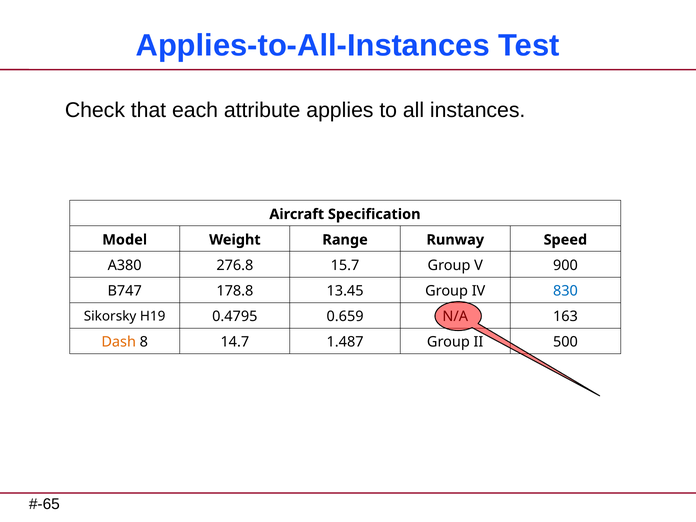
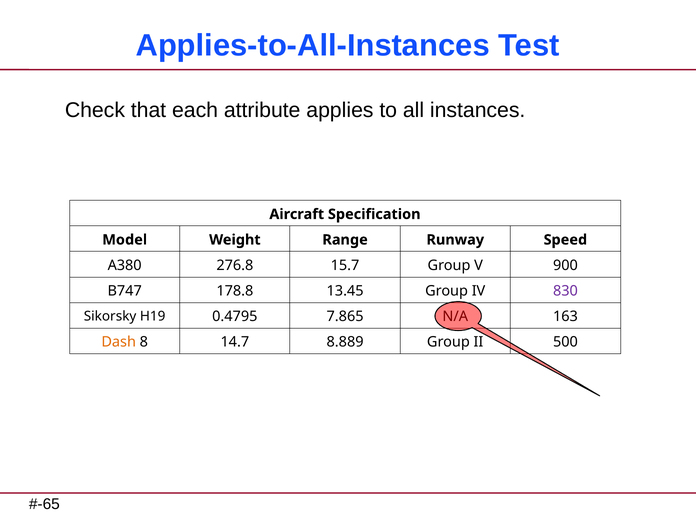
830 colour: blue -> purple (565, 291)
0.659: 0.659 -> 7.865 (345, 316)
1.487: 1.487 -> 8.889 (345, 342)
